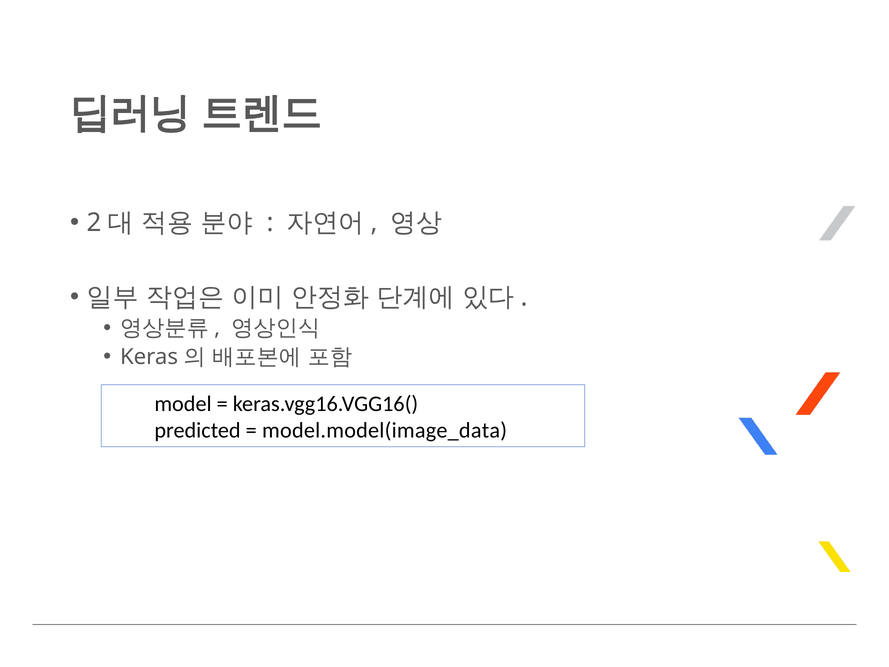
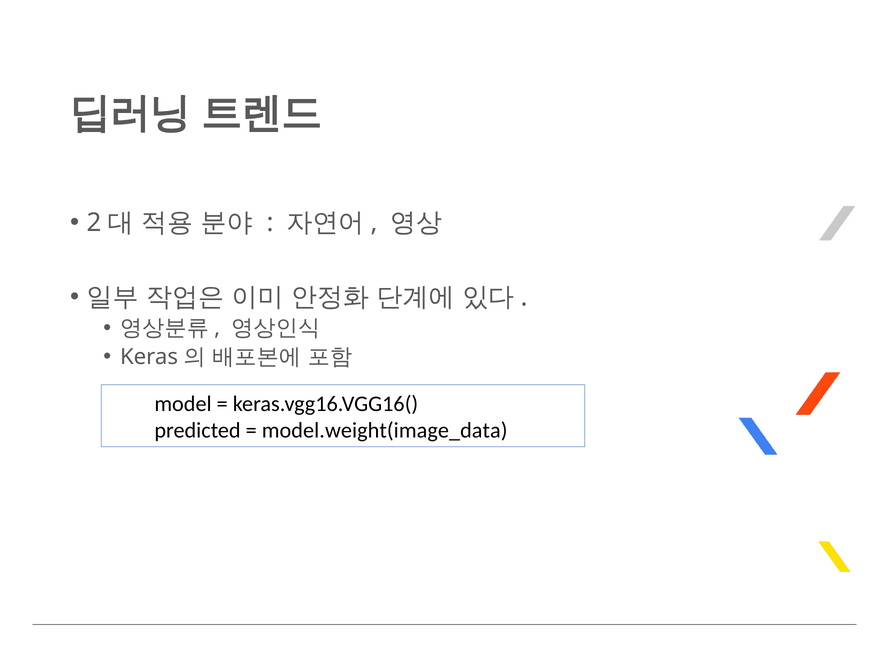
model.model(image_data: model.model(image_data -> model.weight(image_data (385, 430)
